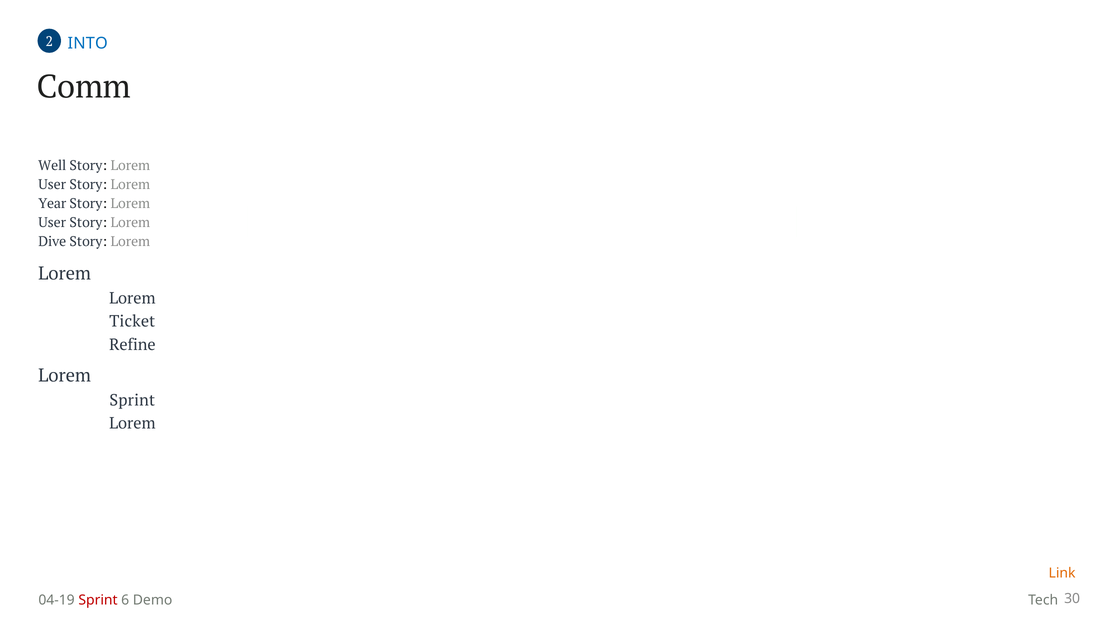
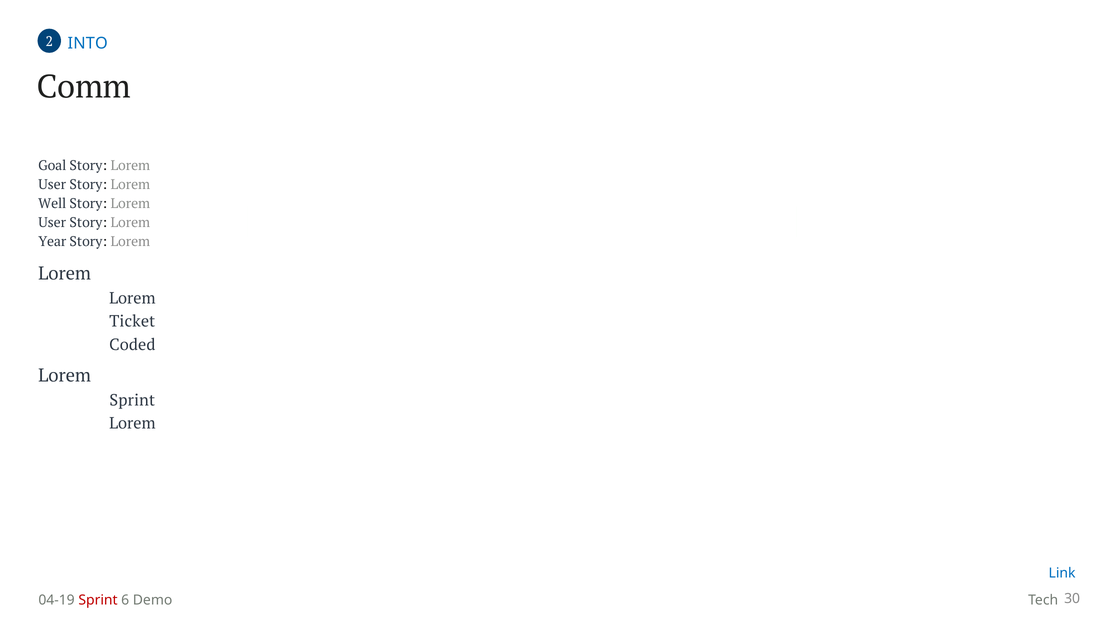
Well: Well -> Goal (52, 166)
Year: Year -> Well (52, 204)
Dive: Dive -> Year (52, 242)
Refine: Refine -> Coded (132, 345)
Link colour: orange -> blue (1062, 573)
